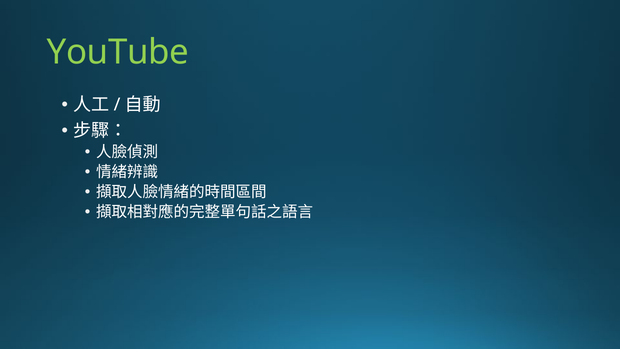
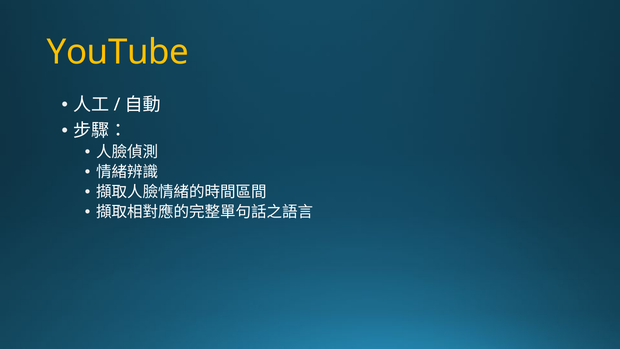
YouTube colour: light green -> yellow (118, 52)
